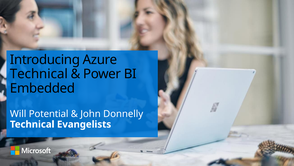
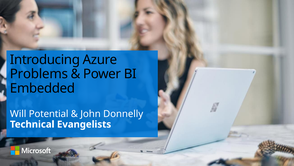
Technical: Technical -> Problems (39, 74)
